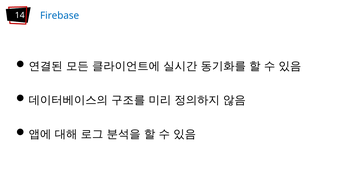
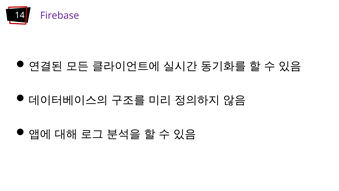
Firebase colour: blue -> purple (60, 16)
